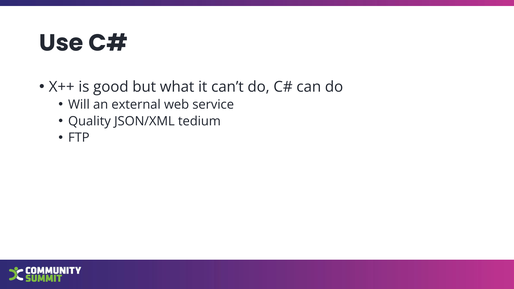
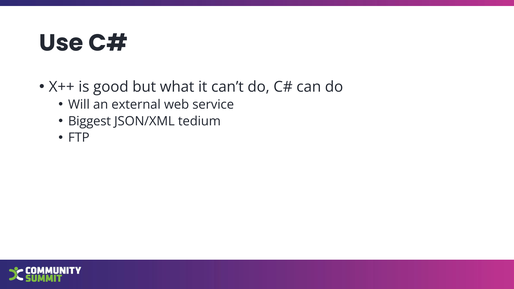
Quality: Quality -> Biggest (90, 121)
